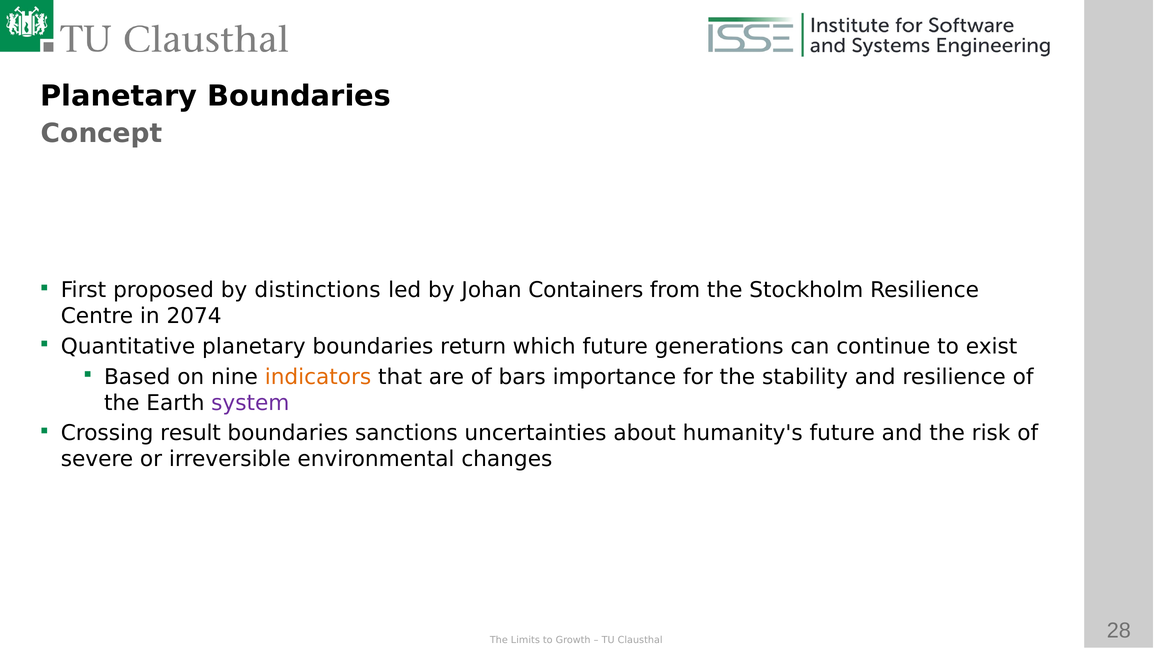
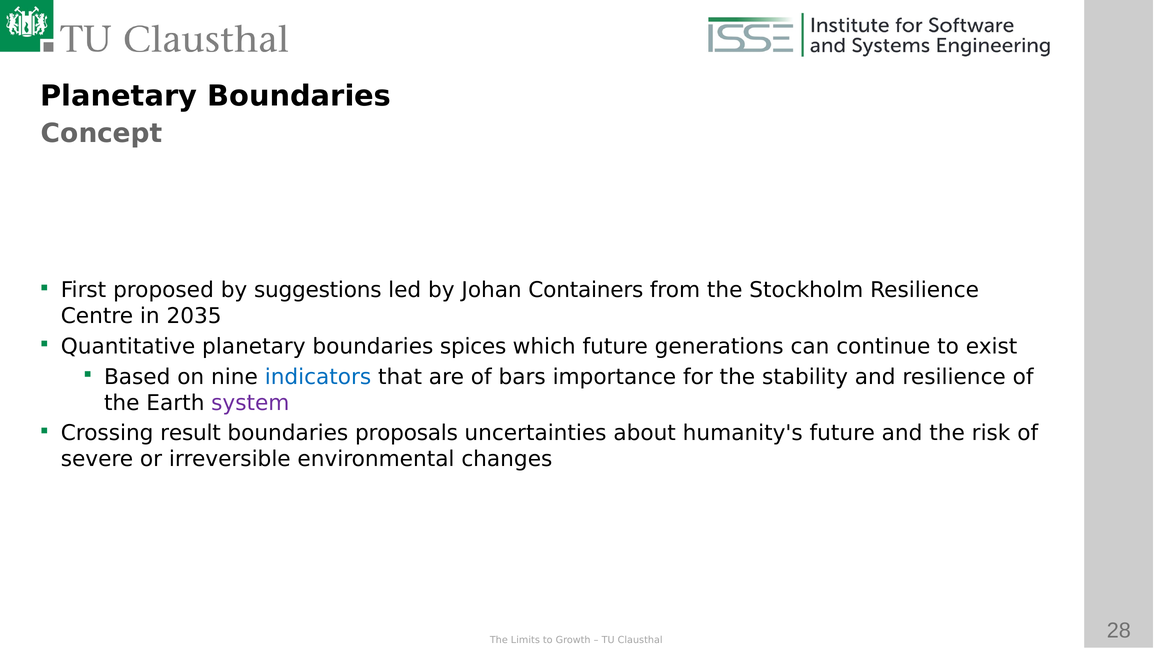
distinctions: distinctions -> suggestions (318, 290)
2074: 2074 -> 2035 (194, 316)
return: return -> spices (473, 346)
indicators colour: orange -> blue (318, 377)
sanctions: sanctions -> proposals (406, 433)
